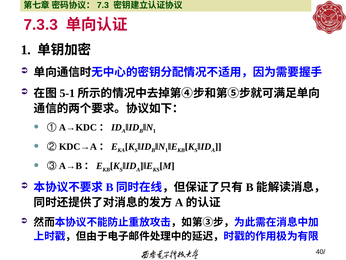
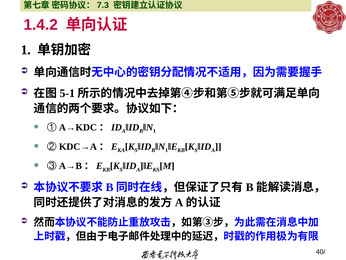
7.3.3: 7.3.3 -> 1.4.2 (41, 25)
